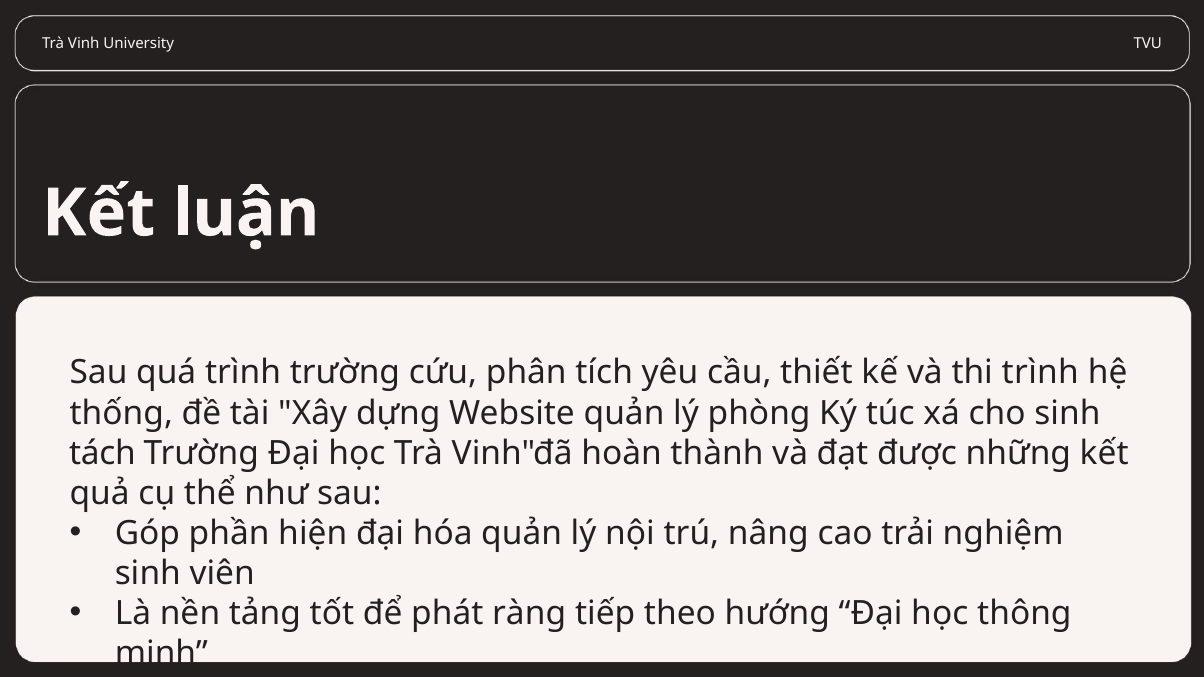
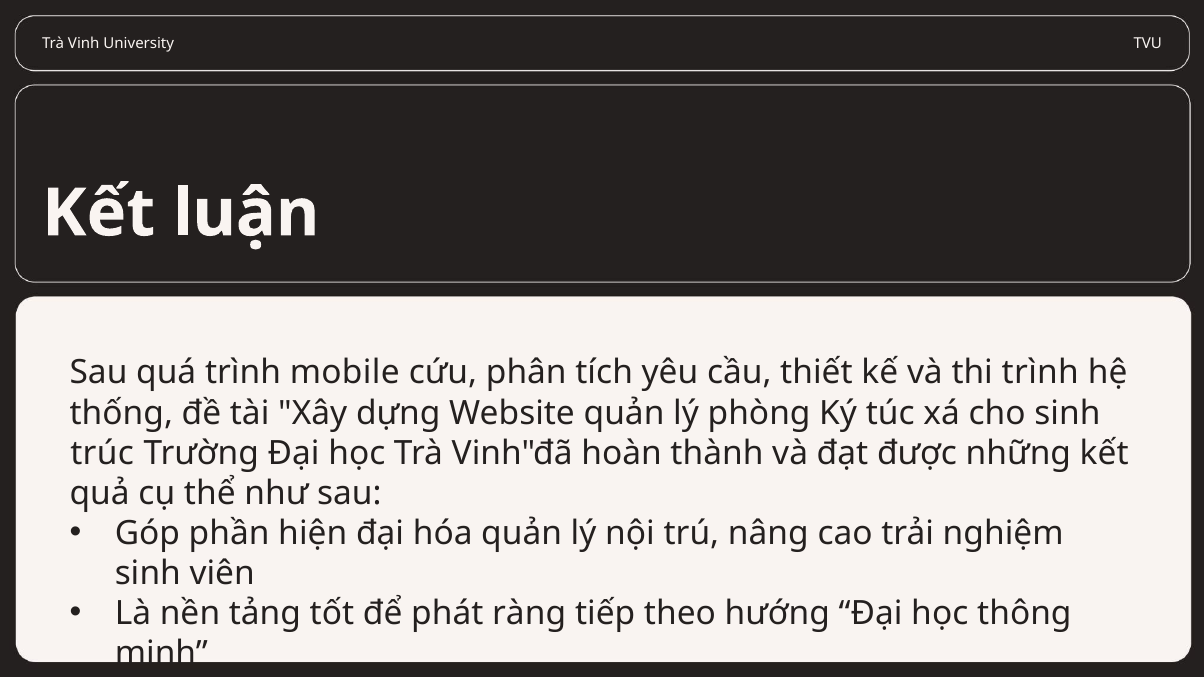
trình trường: trường -> mobile (345, 373)
tách: tách -> trúc (102, 453)
